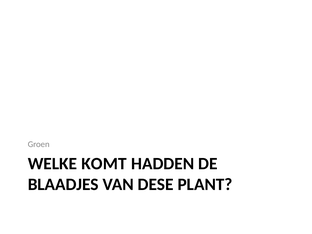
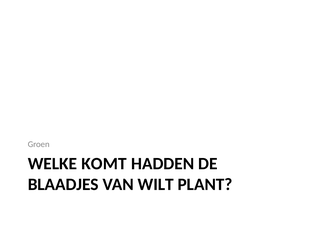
DESE: DESE -> WILT (156, 184)
